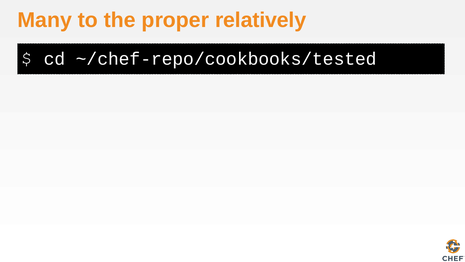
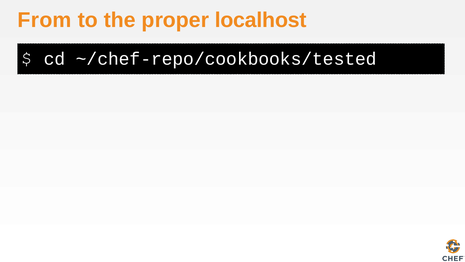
Many: Many -> From (45, 20)
relatively: relatively -> localhost (261, 20)
